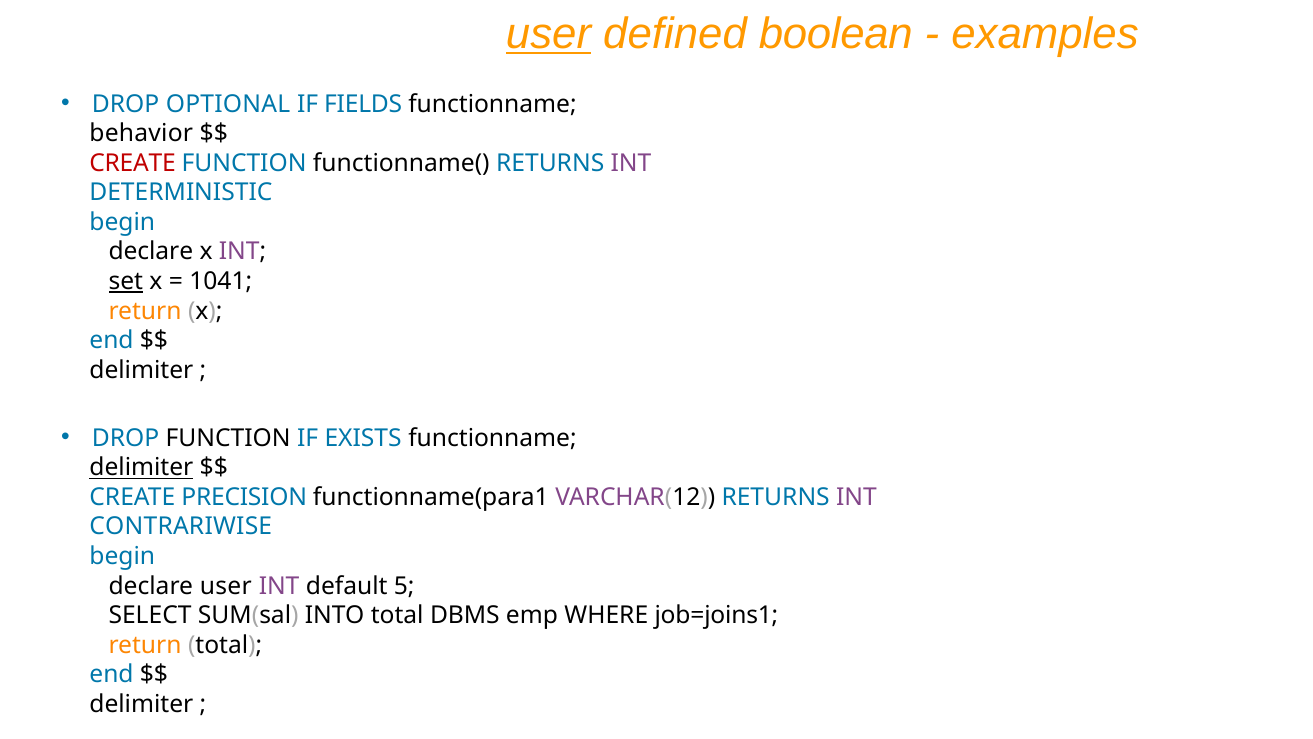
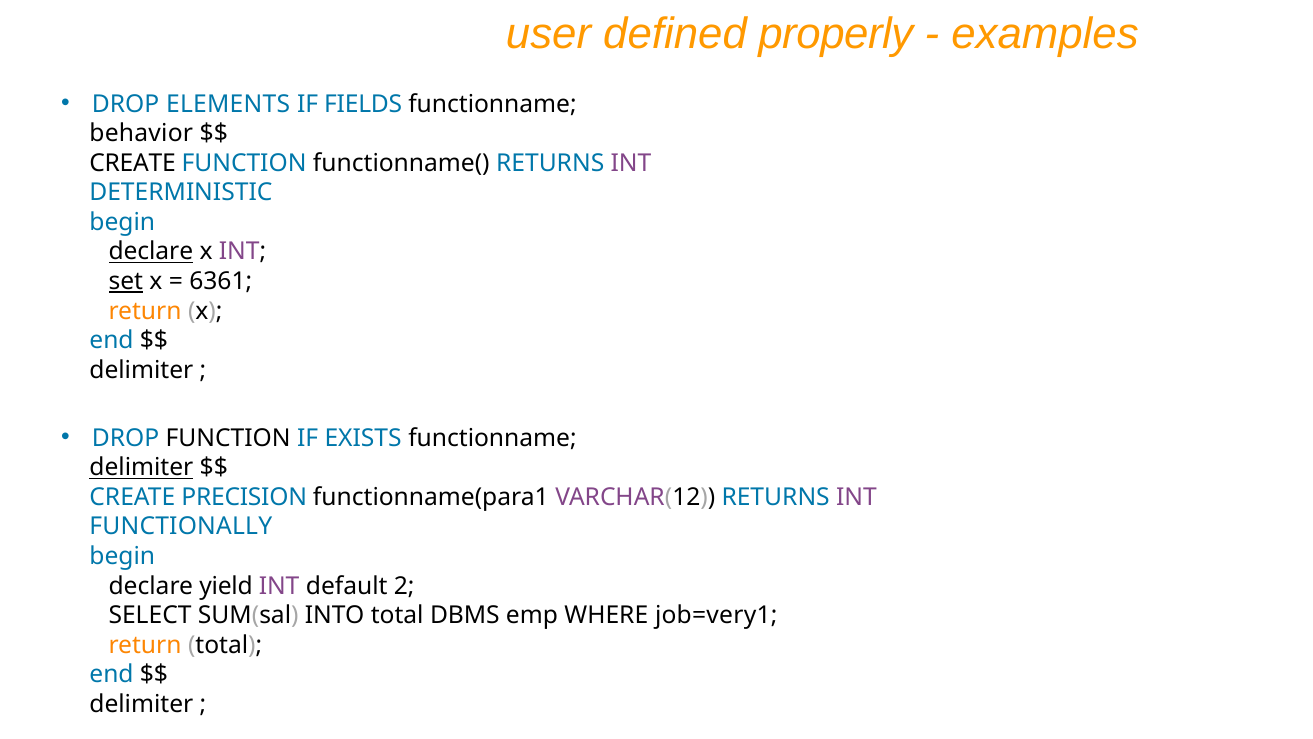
user underline: present -> none (549, 34)
boolean: boolean -> properly (836, 34)
OPTIONAL: OPTIONAL -> ELEMENTS (228, 104)
CREATE colour: red -> black (133, 163)
declare underline: none -> present (151, 252)
1041: 1041 -> 6361 (221, 281)
CONTRARIWISE: CONTRARIWISE -> FUNCTIONALLY (181, 526)
declare user: user -> yield (226, 586)
5: 5 -> 2 (404, 586)
job=joins1: job=joins1 -> job=very1 (716, 615)
